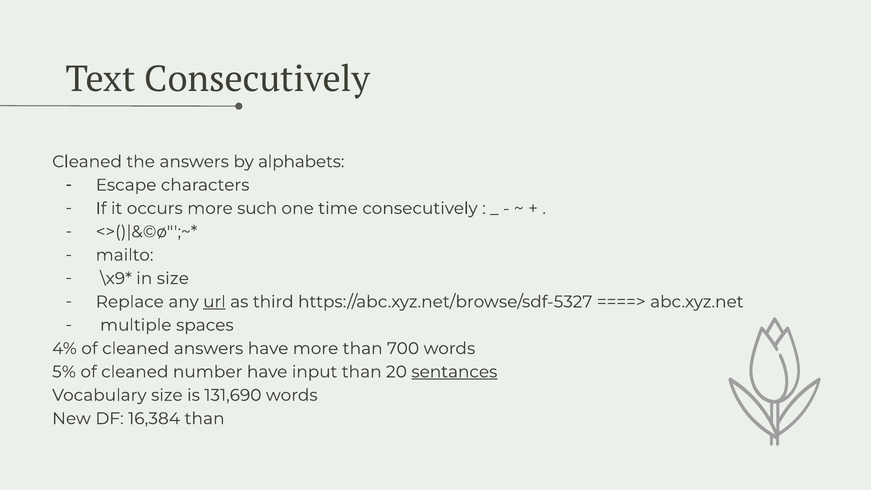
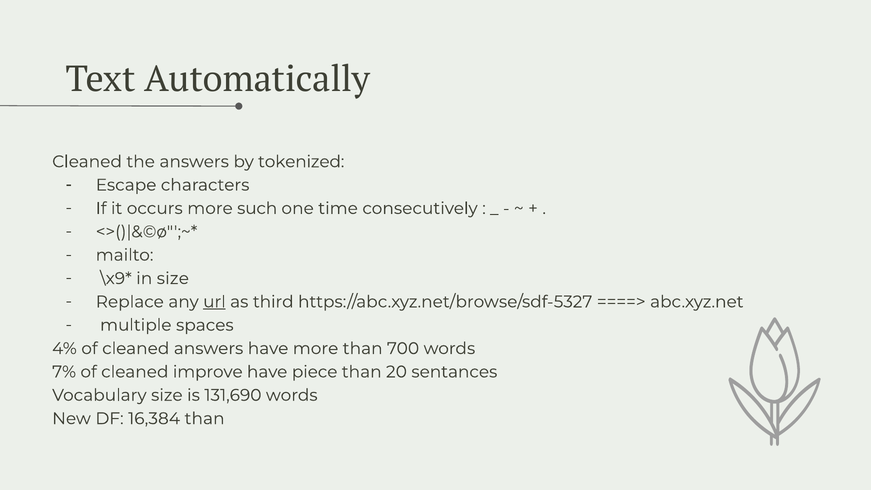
Text Consecutively: Consecutively -> Automatically (257, 79)
alphabets: alphabets -> tokenized (301, 162)
5%: 5% -> 7% (64, 372)
number: number -> improve (208, 372)
input: input -> piece (315, 372)
sentances underline: present -> none (454, 372)
